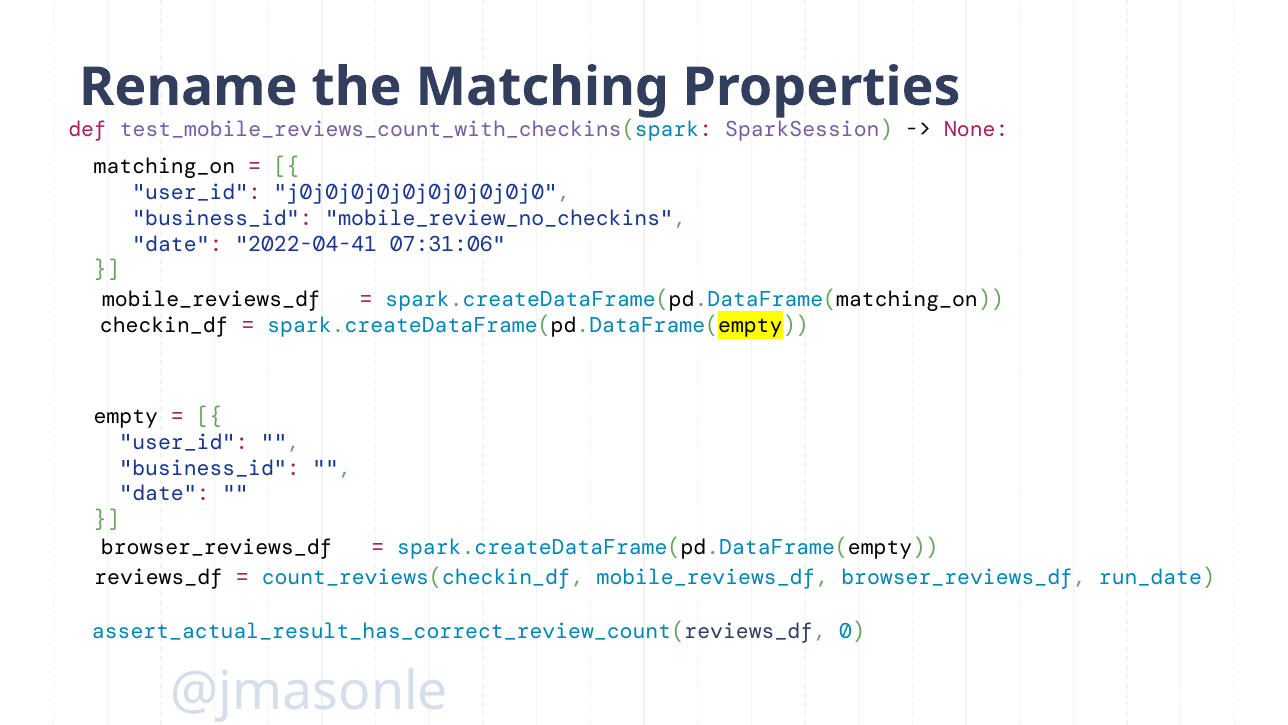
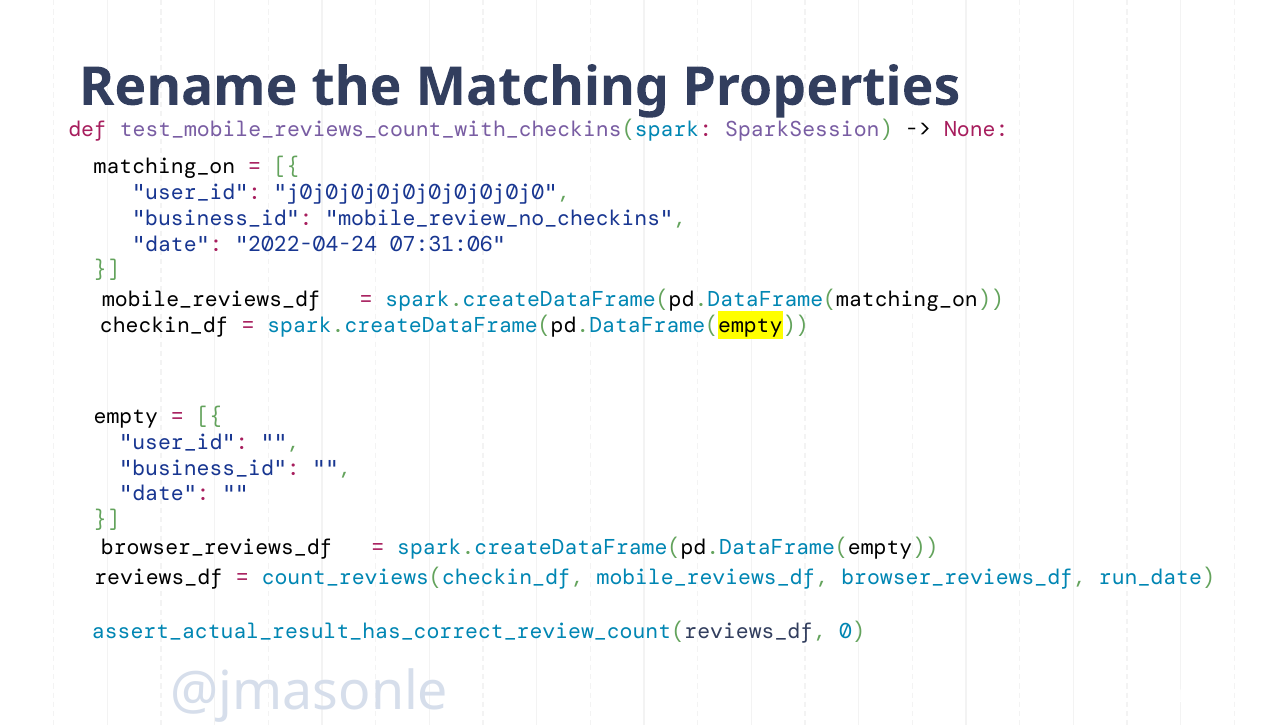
2022-04-41: 2022-04-41 -> 2022-04-24 (306, 244)
